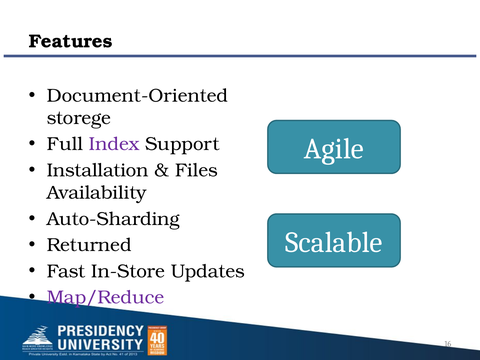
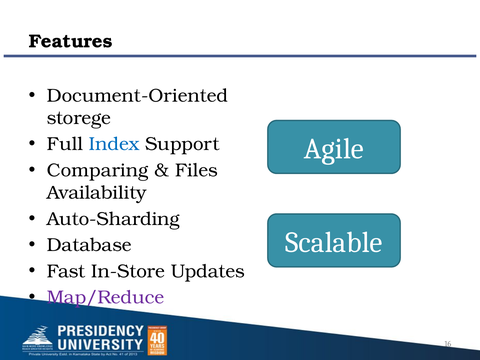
Index colour: purple -> blue (114, 144)
Installation: Installation -> Comparing (98, 170)
Returned: Returned -> Database (89, 245)
